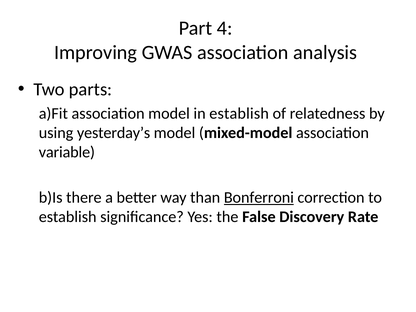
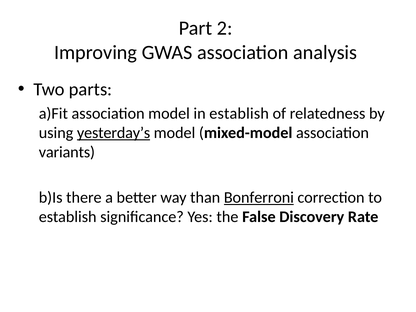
4: 4 -> 2 (225, 28)
yesterday’s underline: none -> present (114, 133)
variable: variable -> variants (67, 152)
